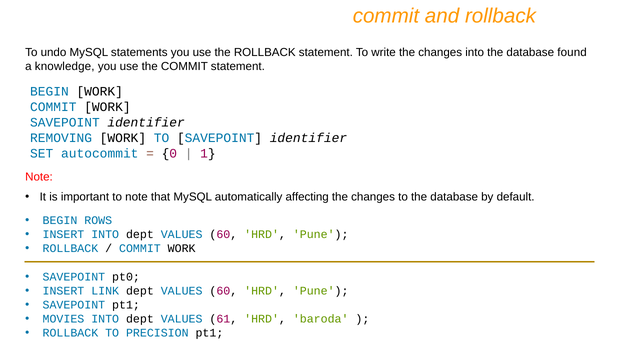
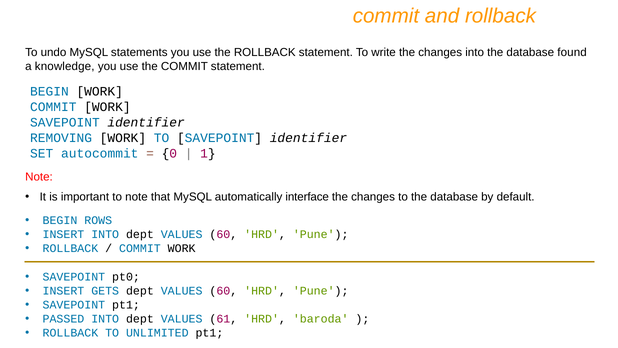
affecting: affecting -> interface (307, 197)
LINK: LINK -> GETS (105, 291)
MOVIES: MOVIES -> PASSED (63, 319)
PRECISION: PRECISION -> UNLIMITED (157, 332)
